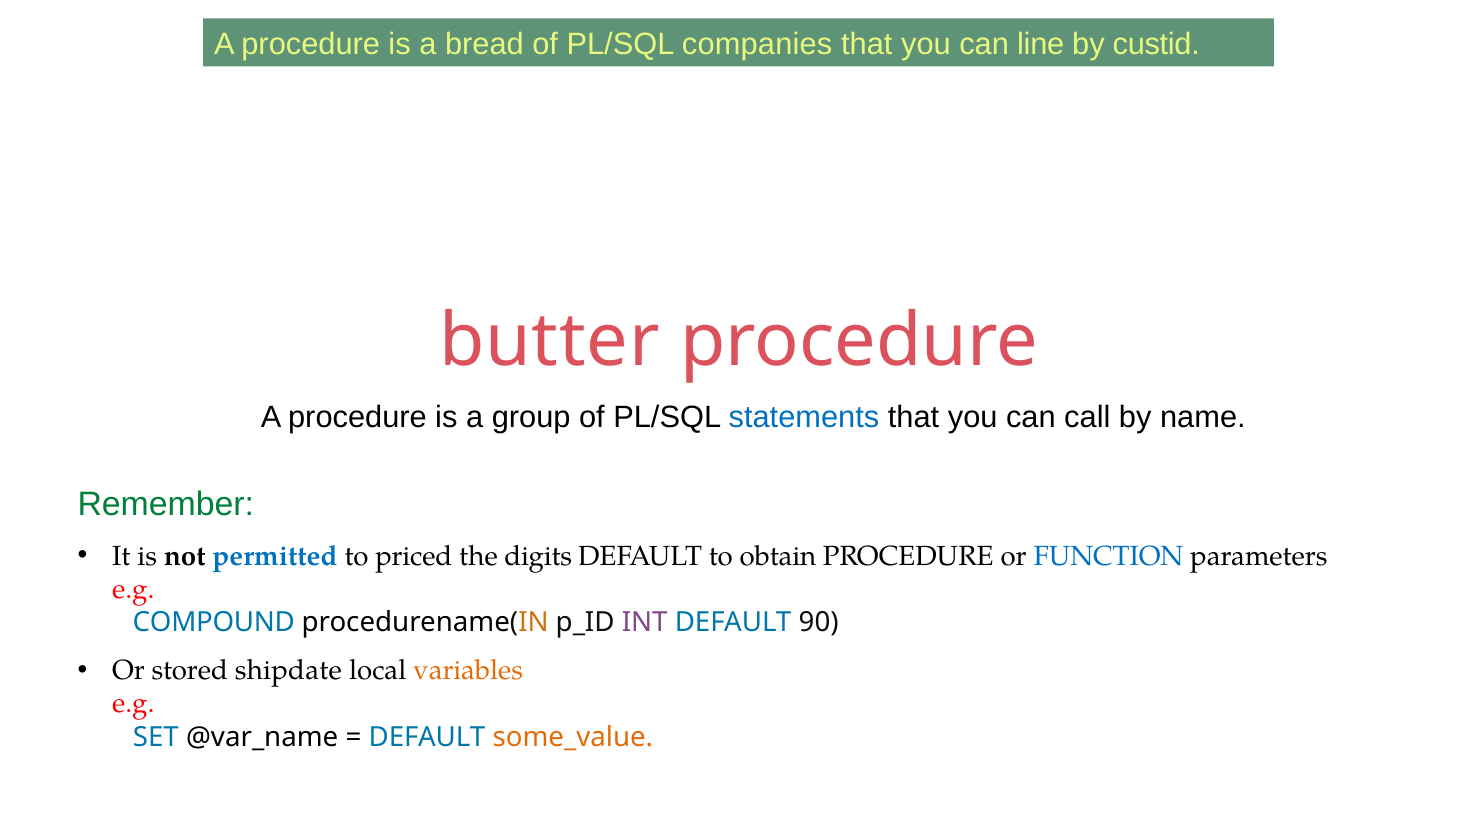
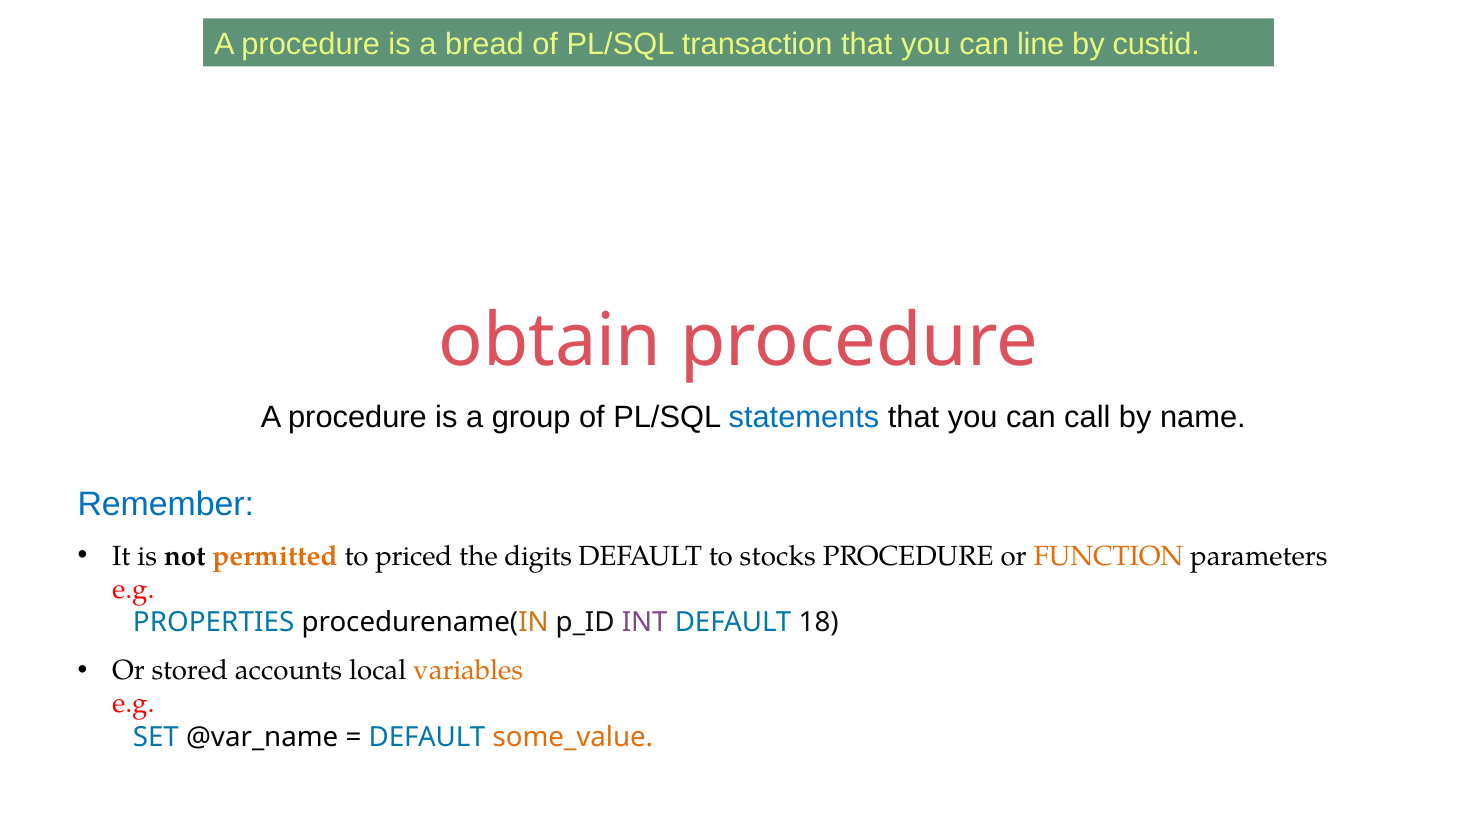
companies: companies -> transaction (757, 45)
butter: butter -> obtain (550, 341)
Remember colour: green -> blue (166, 505)
permitted colour: blue -> orange (275, 556)
obtain: obtain -> stocks (778, 556)
FUNCTION colour: blue -> orange (1108, 556)
COMPOUND: COMPOUND -> PROPERTIES (214, 622)
90: 90 -> 18 (819, 622)
shipdate: shipdate -> accounts (289, 670)
